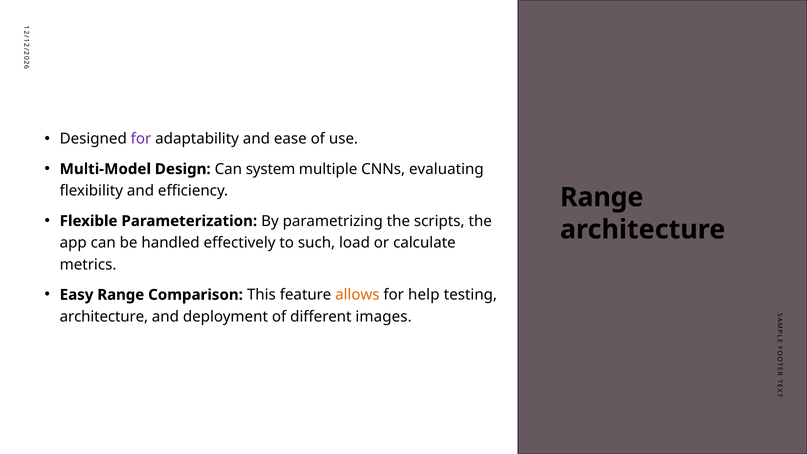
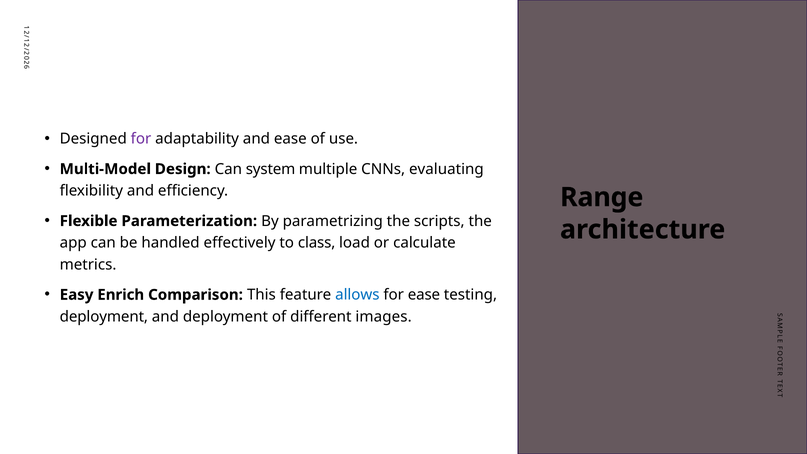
such: such -> class (317, 243)
Easy Range: Range -> Enrich (121, 295)
allows colour: orange -> blue (357, 295)
for help: help -> ease (424, 295)
architecture: architecture -> deployment (104, 317)
